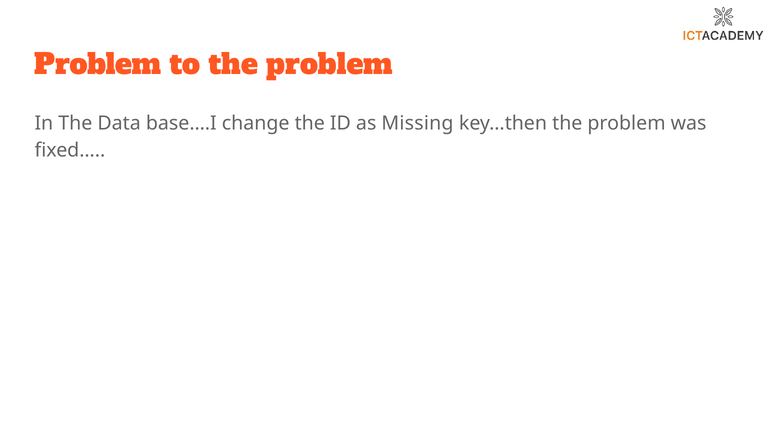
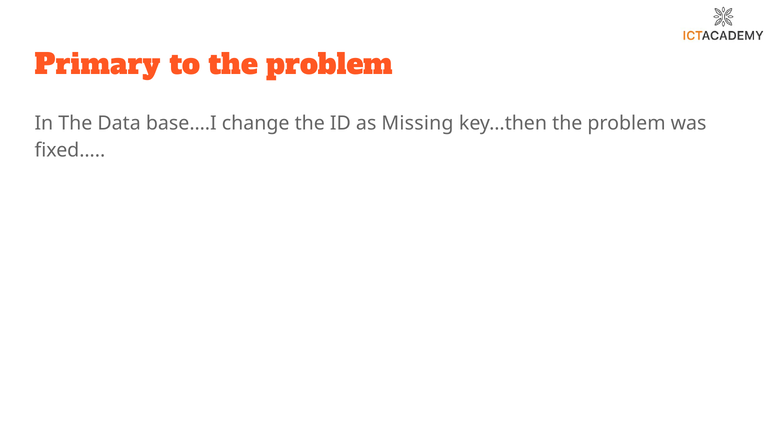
Problem: Problem -> Primary (98, 65)
